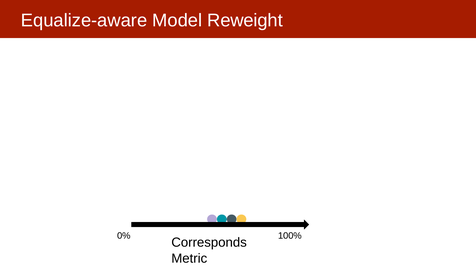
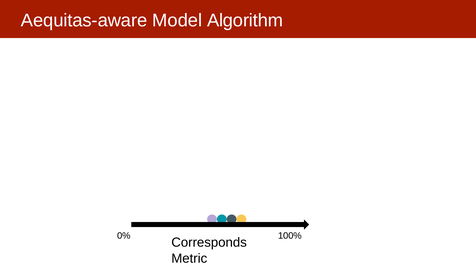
Equalize-aware: Equalize-aware -> Aequitas-aware (84, 20)
Reweight: Reweight -> Algorithm (245, 20)
